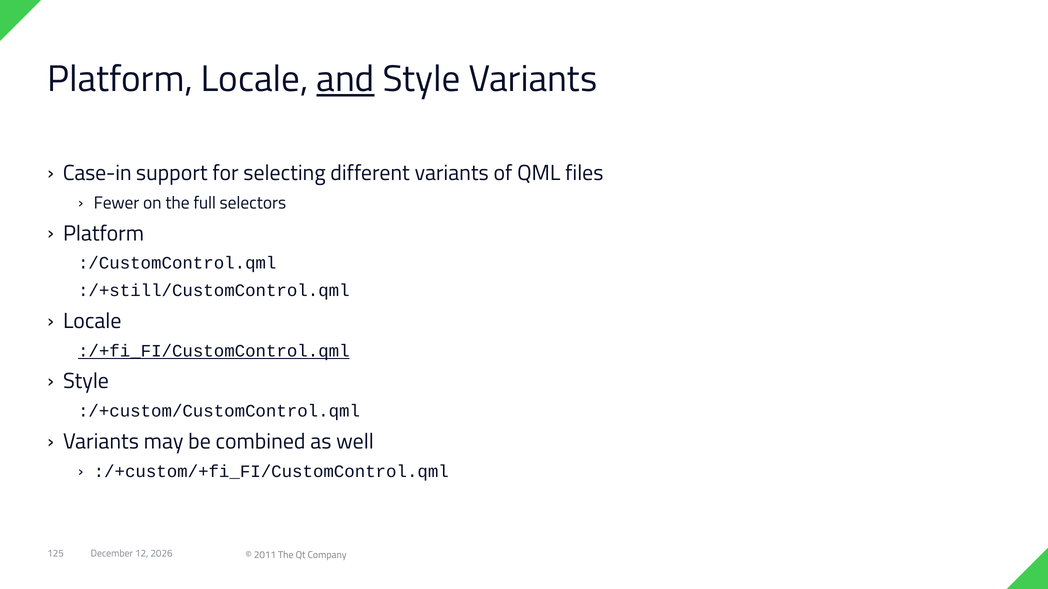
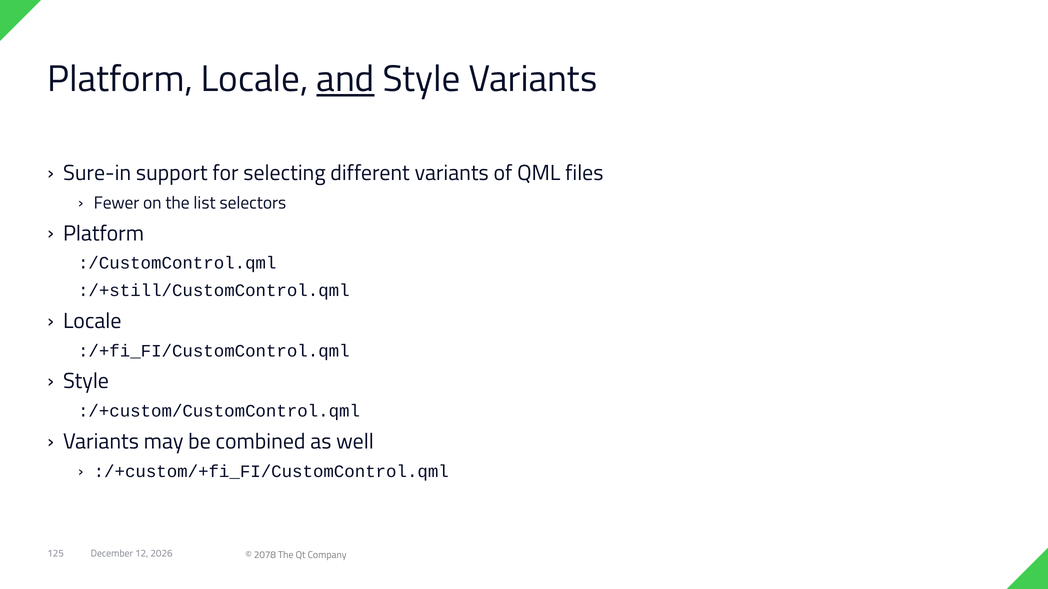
Case-in: Case-in -> Sure-in (97, 173)
full: full -> list (205, 203)
:/+fi_FI/CustomControl.qml underline: present -> none (214, 351)
2011: 2011 -> 2078 (265, 555)
